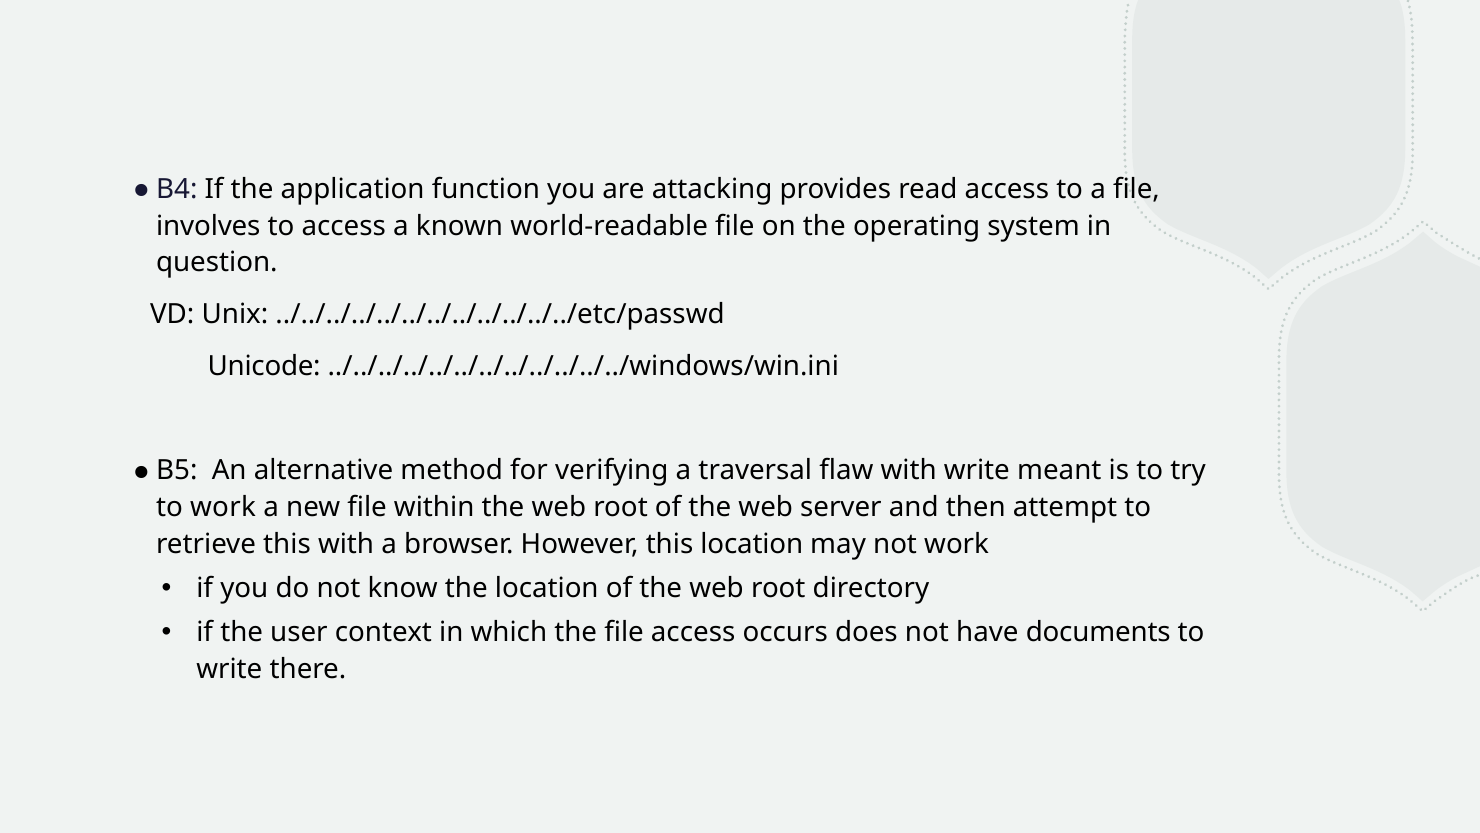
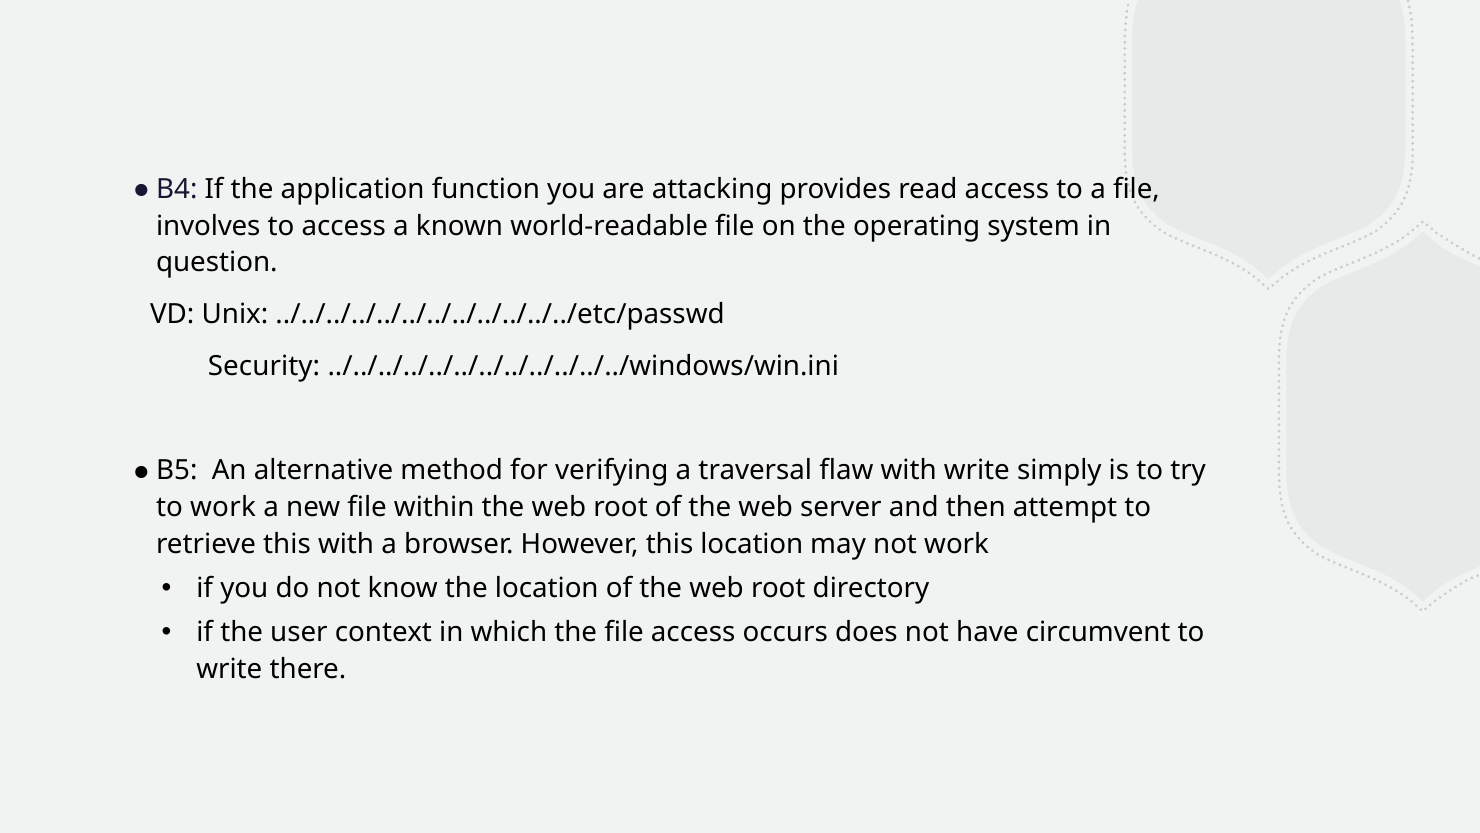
Unicode: Unicode -> Security (264, 366)
meant: meant -> simply (1059, 471)
documents: documents -> circumvent (1098, 632)
